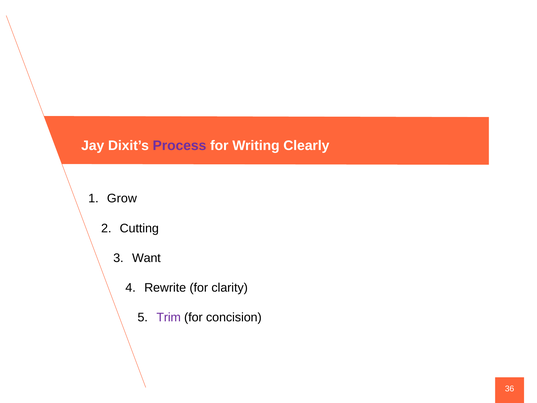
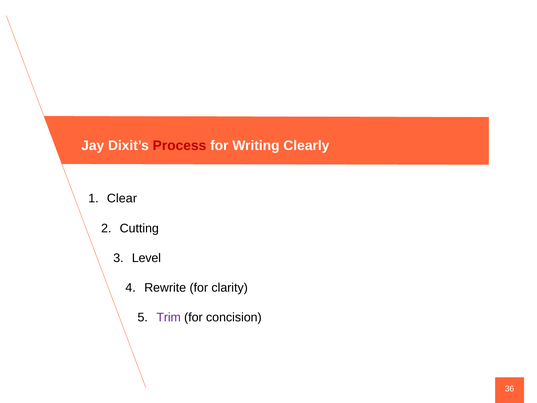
Process colour: purple -> red (179, 146)
Grow: Grow -> Clear (122, 198)
Want: Want -> Level (146, 258)
